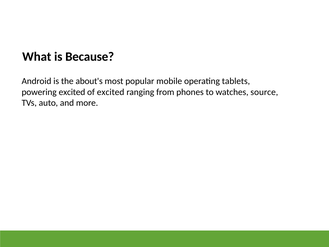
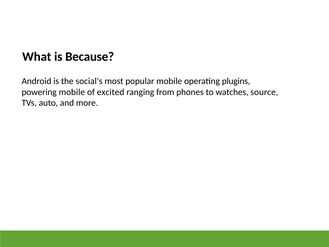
about's: about's -> social's (89, 81)
tablets: tablets -> plugins (236, 81)
powering excited: excited -> mobile (72, 92)
